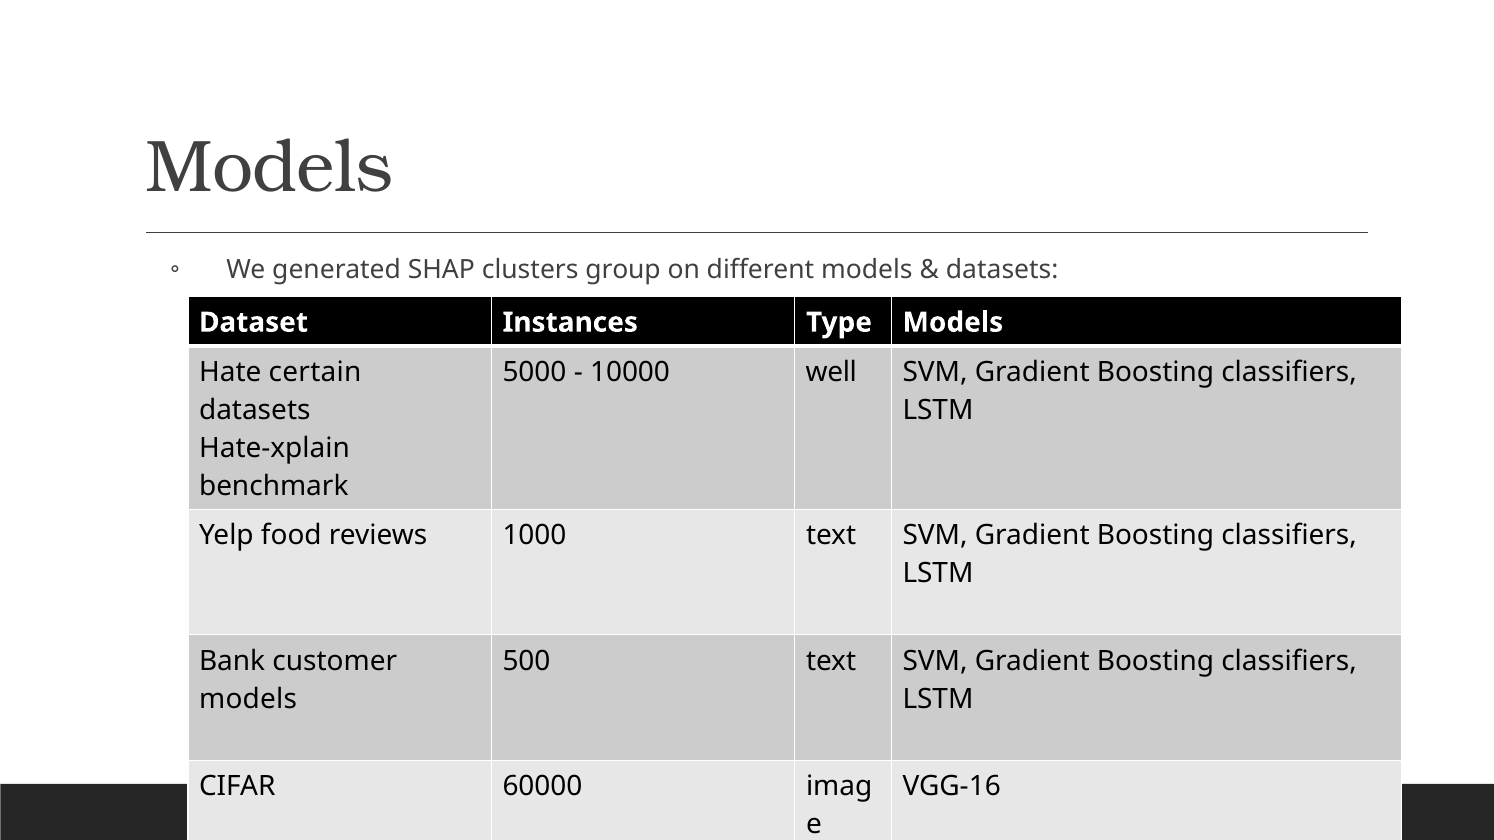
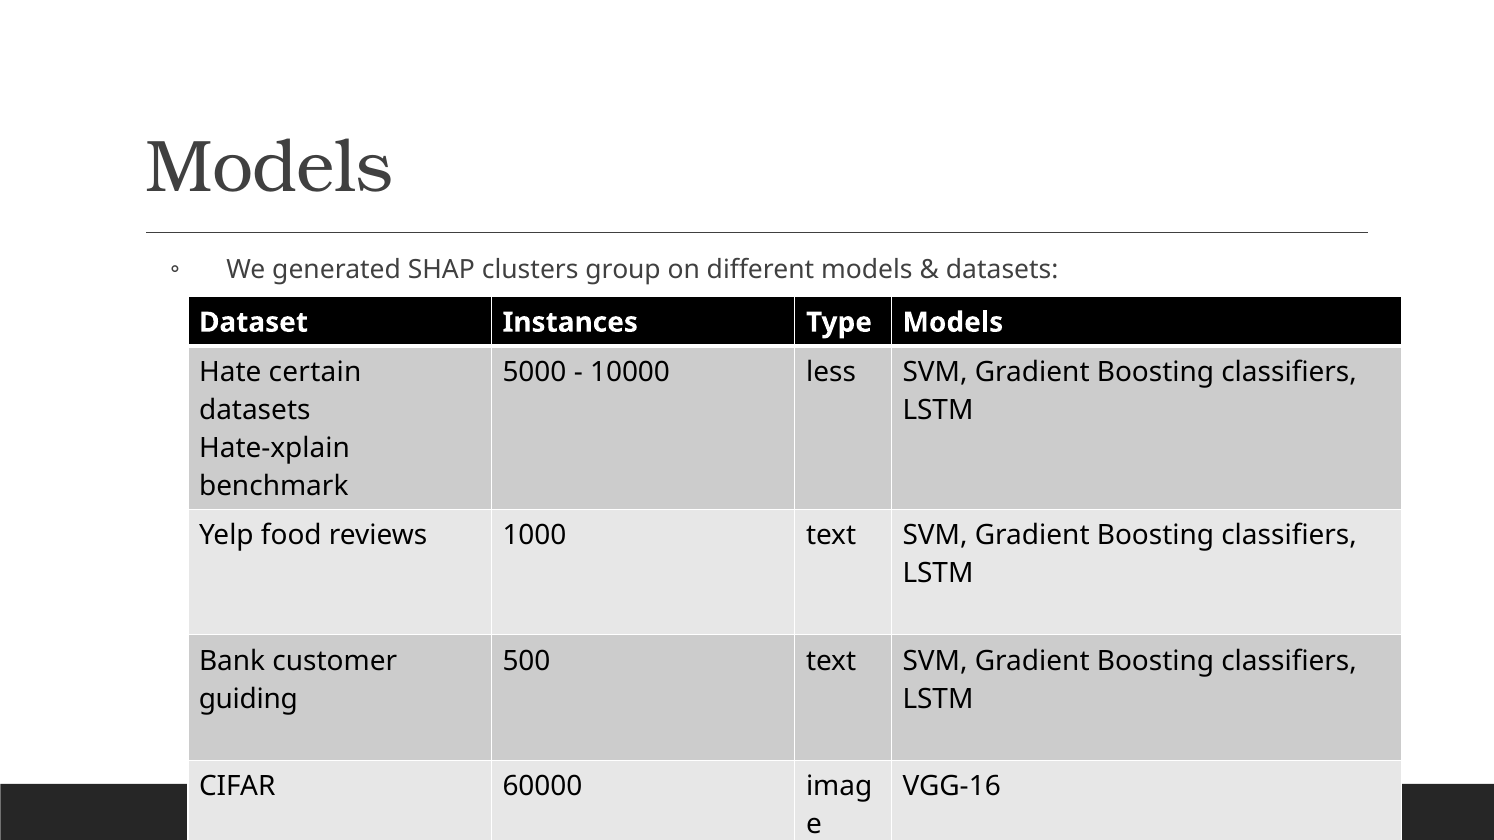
well: well -> less (831, 372)
models: models -> guiding (248, 699)
